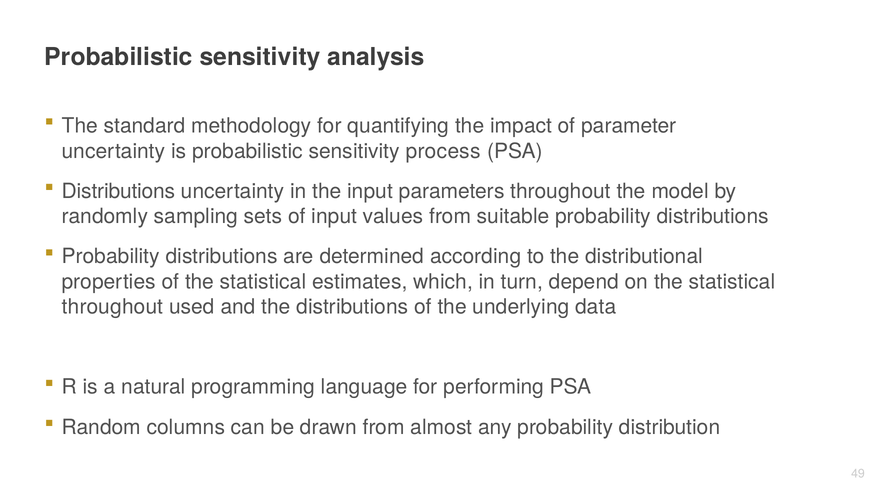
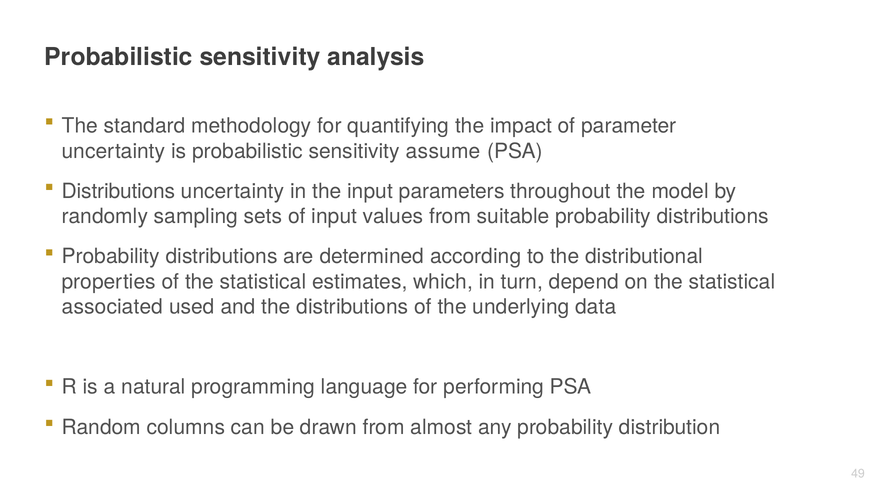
process: process -> assume (443, 151)
throughout: throughout -> associated (113, 307)
